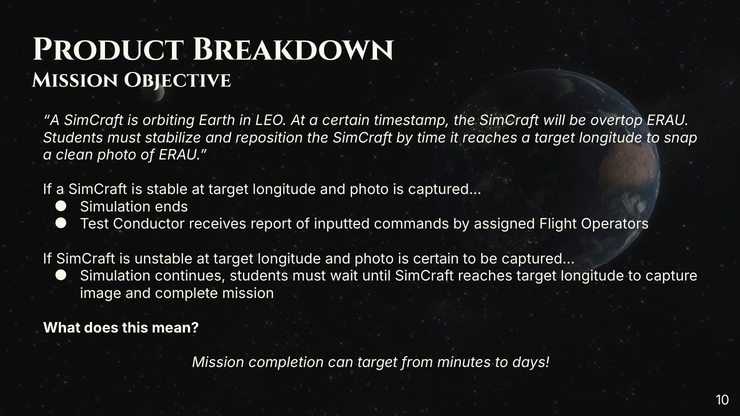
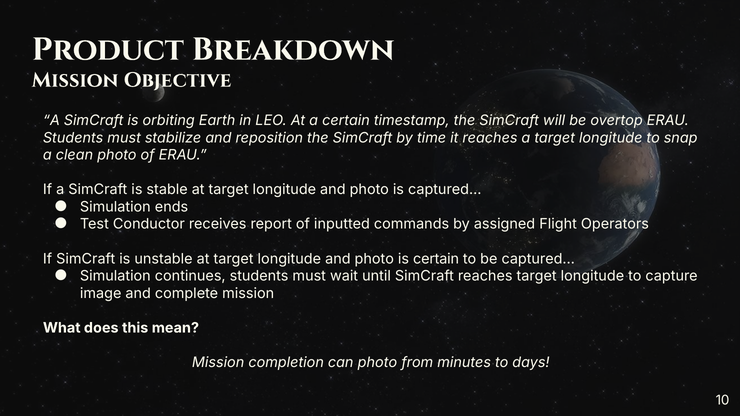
can target: target -> photo (377, 363)
